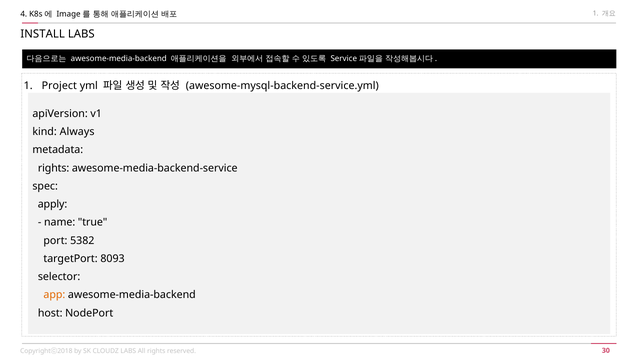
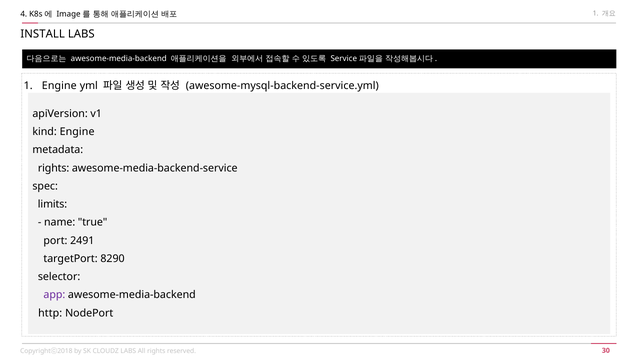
1 Project: Project -> Engine (59, 86)
kind Always: Always -> Engine (77, 132)
apply: apply -> limits (53, 204)
5382: 5382 -> 2491 (82, 240)
8093: 8093 -> 8290 (113, 259)
app colour: orange -> purple (54, 295)
host: host -> http (50, 313)
